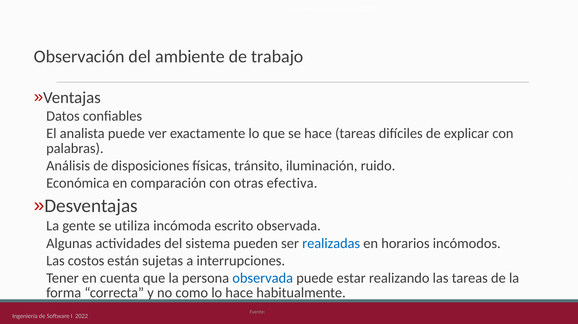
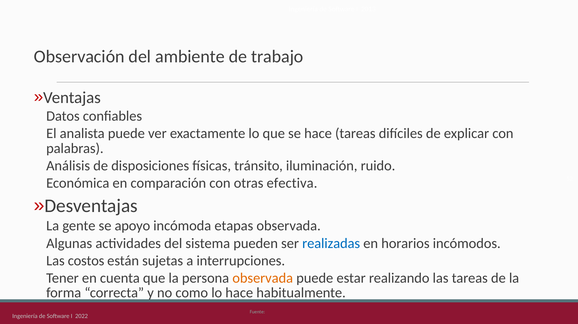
utiliza: utiliza -> apoyo (132, 226)
escrito: escrito -> etapas (234, 226)
observada colour: blue -> orange (263, 278)
